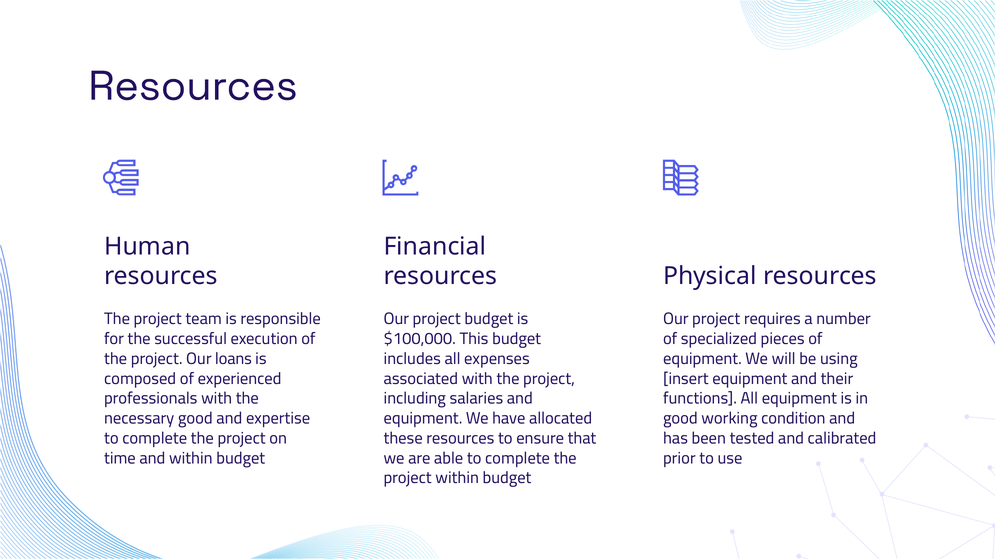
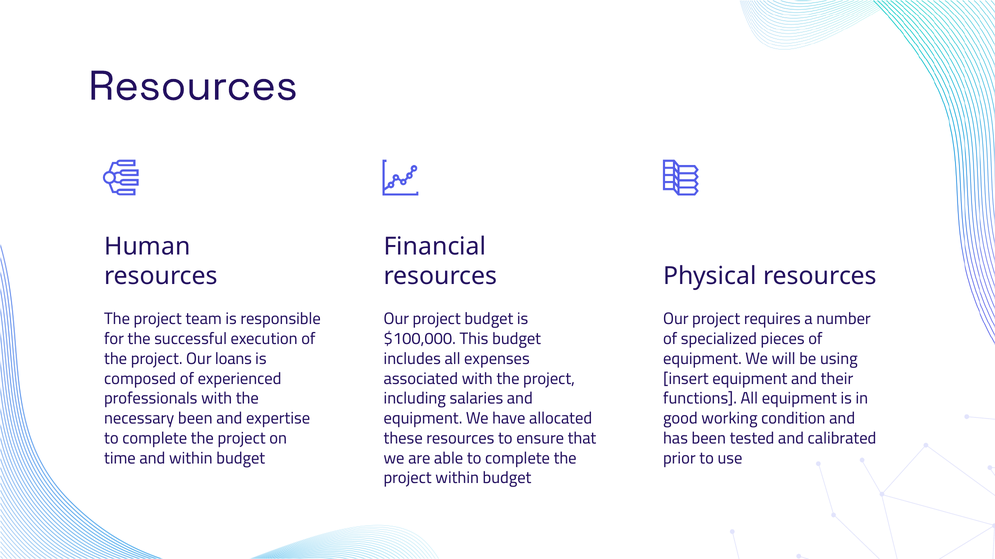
necessary good: good -> been (195, 419)
